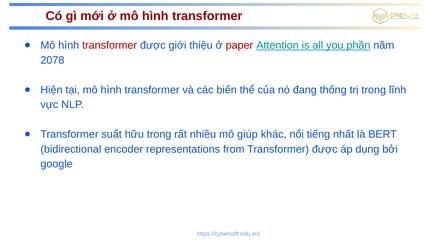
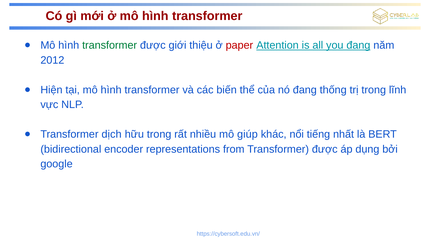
transformer colour: red -> green (110, 45)
you phần: phần -> đang (358, 45)
2078: 2078 -> 2012 (52, 60)
suất: suất -> dịch (112, 134)
